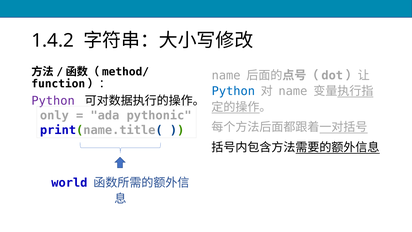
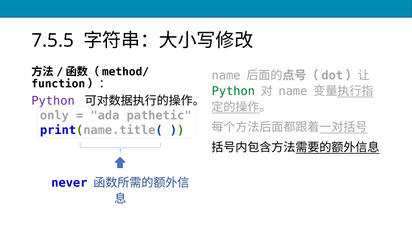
1.4.2: 1.4.2 -> 7.5.5 (53, 40)
Python colour: blue -> green (233, 91)
pythonic: pythonic -> pathetic (159, 116)
world: world -> never (69, 183)
